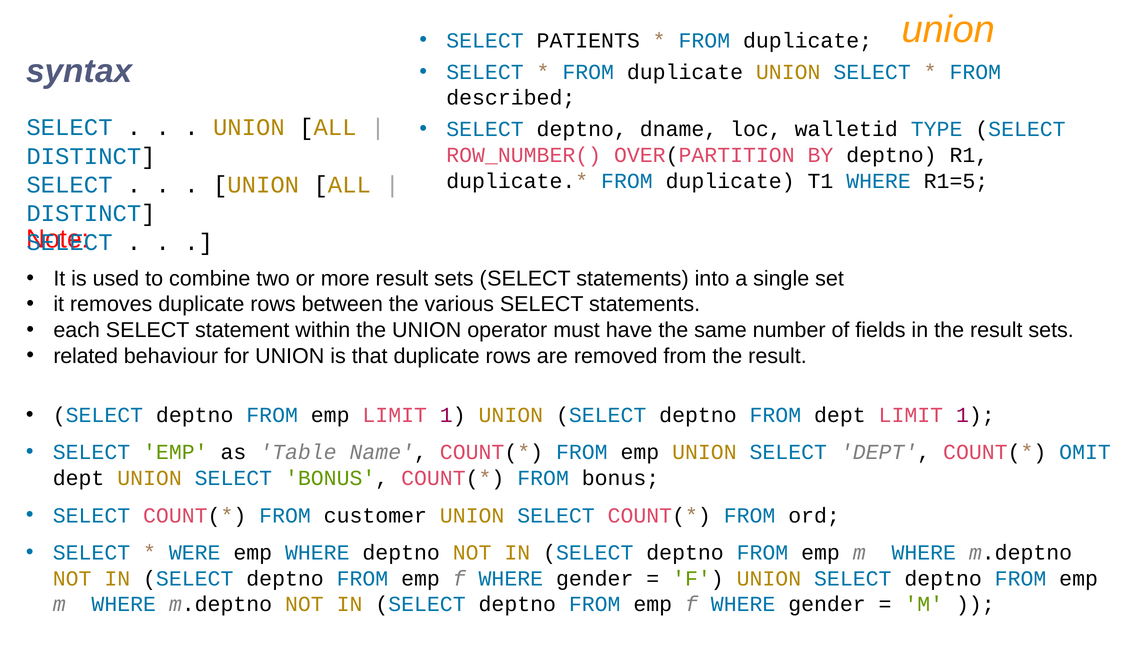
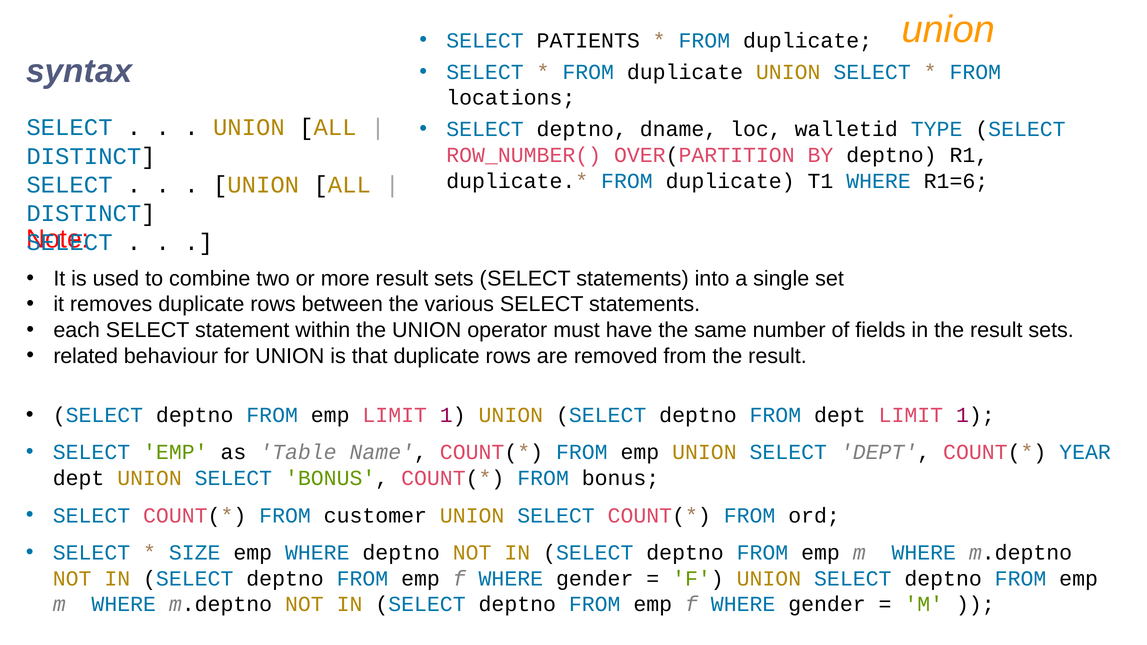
described: described -> locations (511, 98)
R1=5: R1=5 -> R1=6 (956, 181)
OMIT: OMIT -> YEAR (1085, 452)
WERE: WERE -> SIZE (195, 553)
